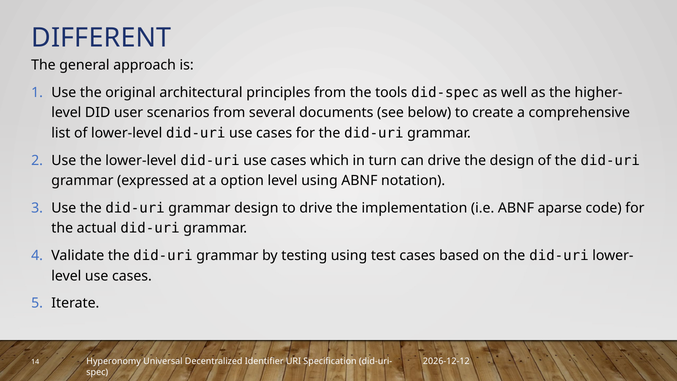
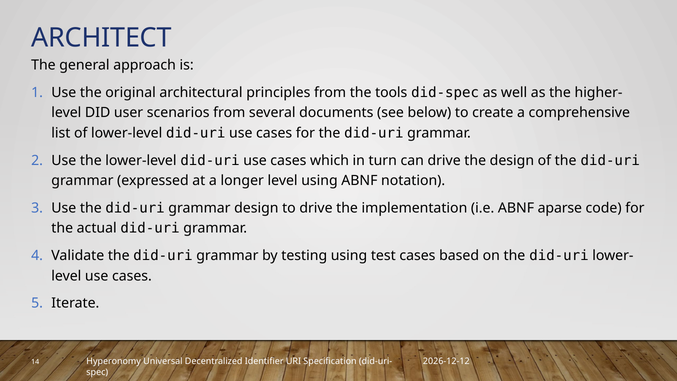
DIFFERENT: DIFFERENT -> ARCHITECT (101, 38)
option: option -> longer (242, 181)
